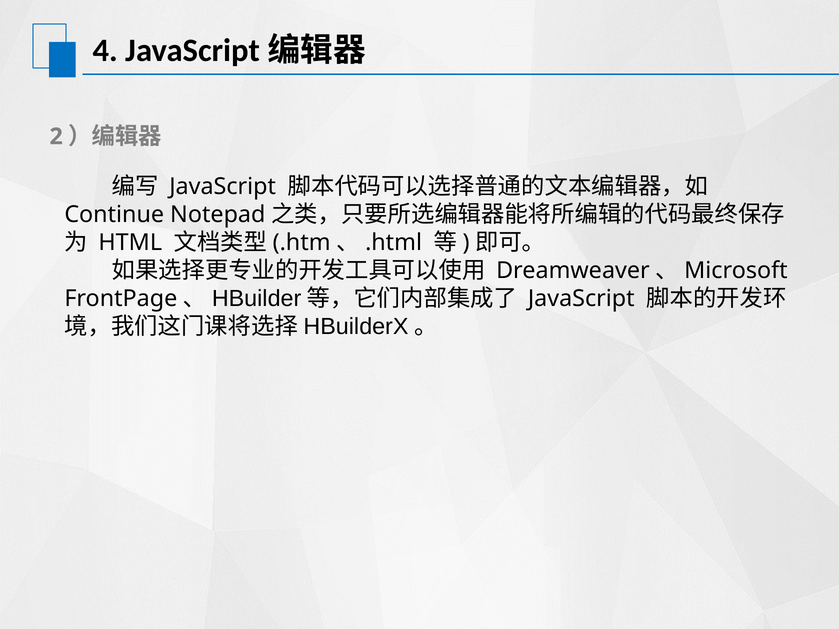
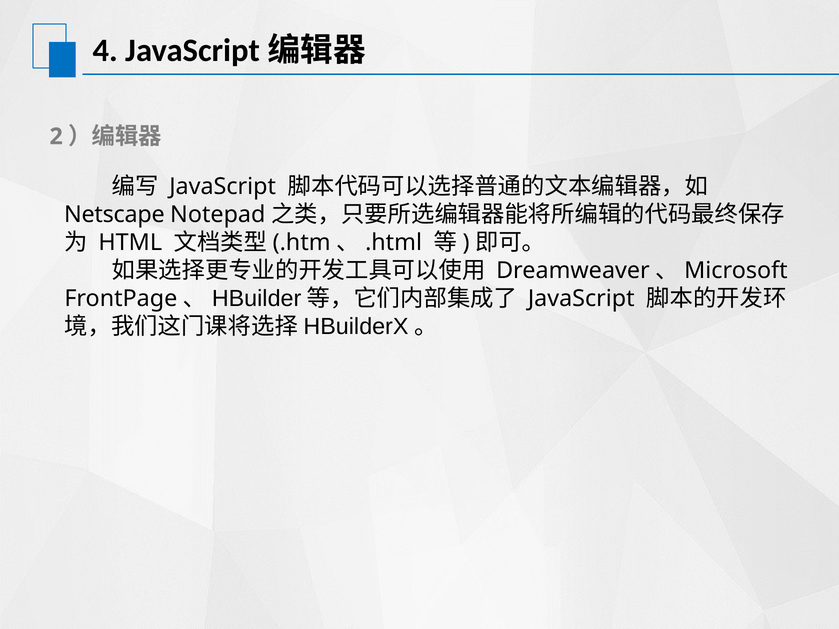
Continue: Continue -> Netscape (114, 215)
